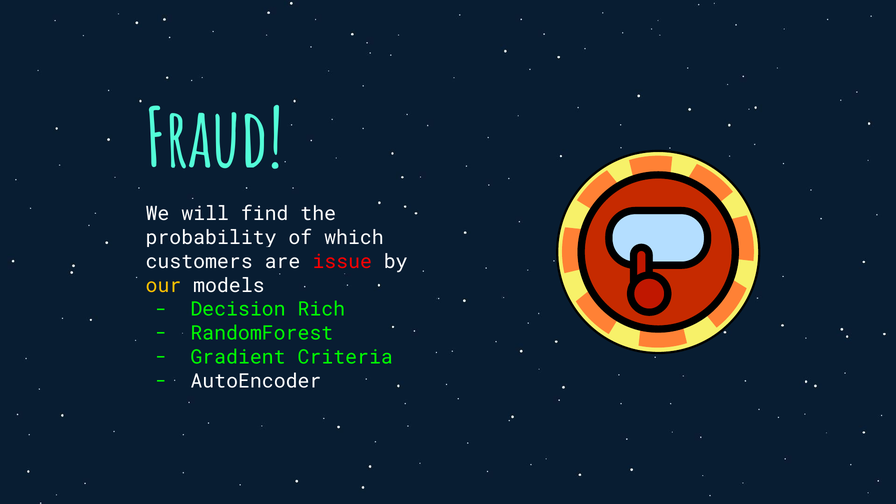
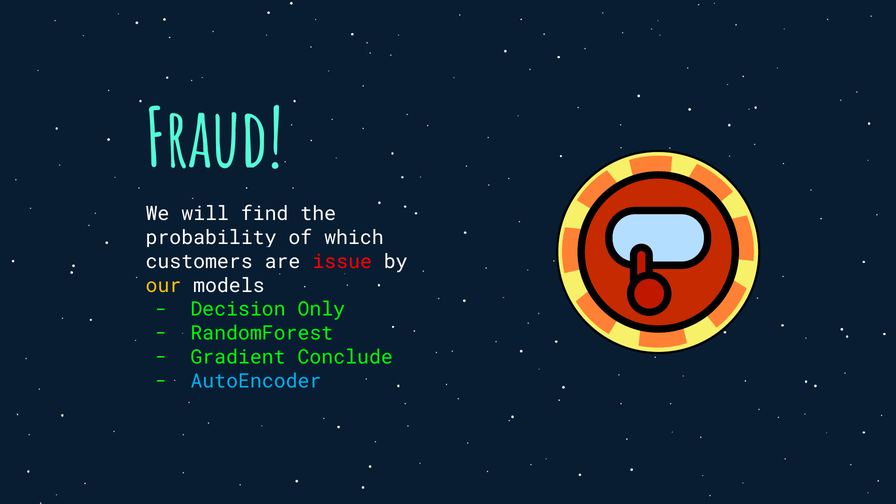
Rich: Rich -> Only (321, 309)
Criteria: Criteria -> Conclude (345, 357)
AutoEncoder colour: white -> light blue (256, 381)
